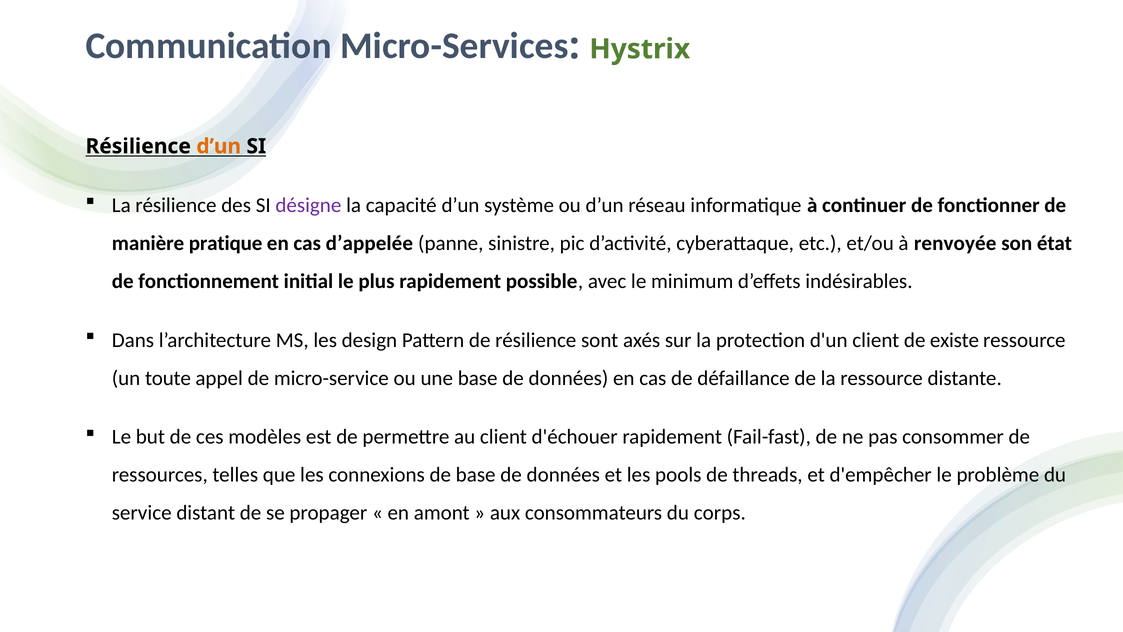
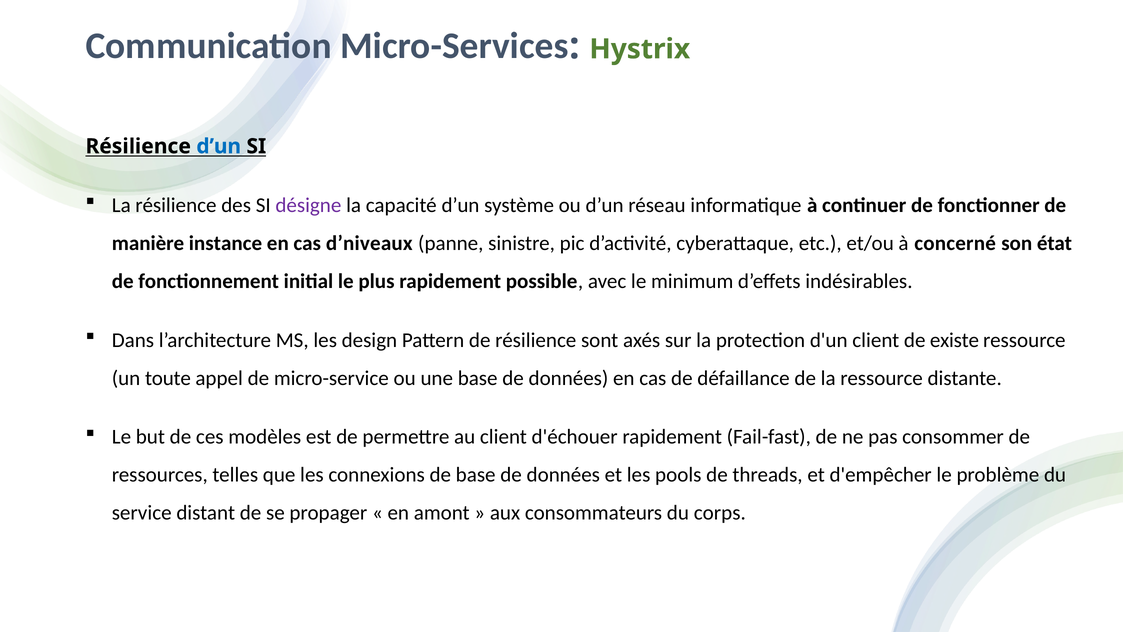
d’un colour: orange -> blue (219, 146)
pratique: pratique -> instance (225, 243)
d’appelée: d’appelée -> d’niveaux (369, 243)
renvoyée: renvoyée -> concerné (955, 243)
